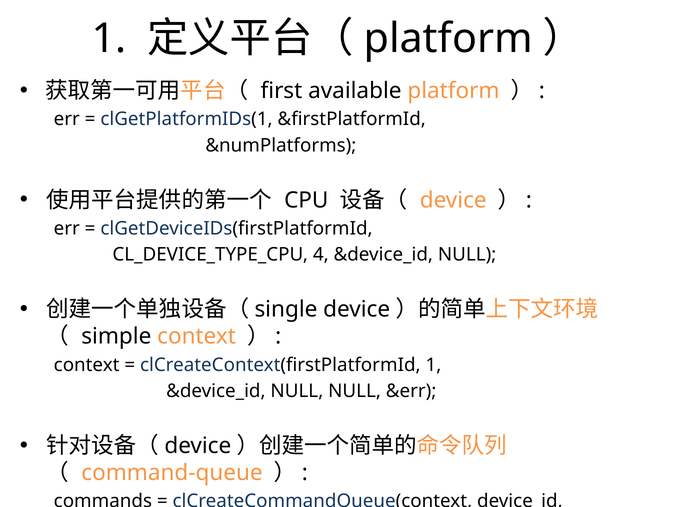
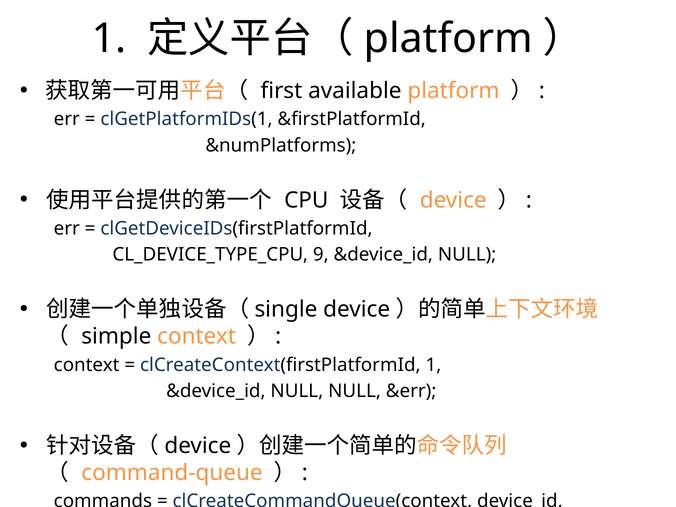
4: 4 -> 9 (321, 255)
